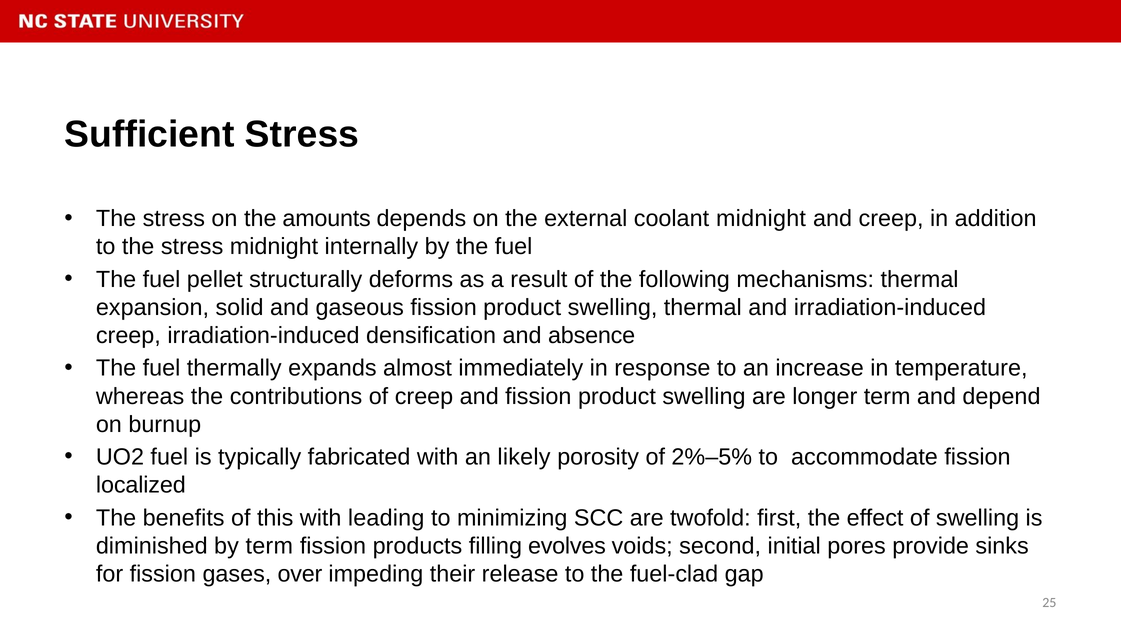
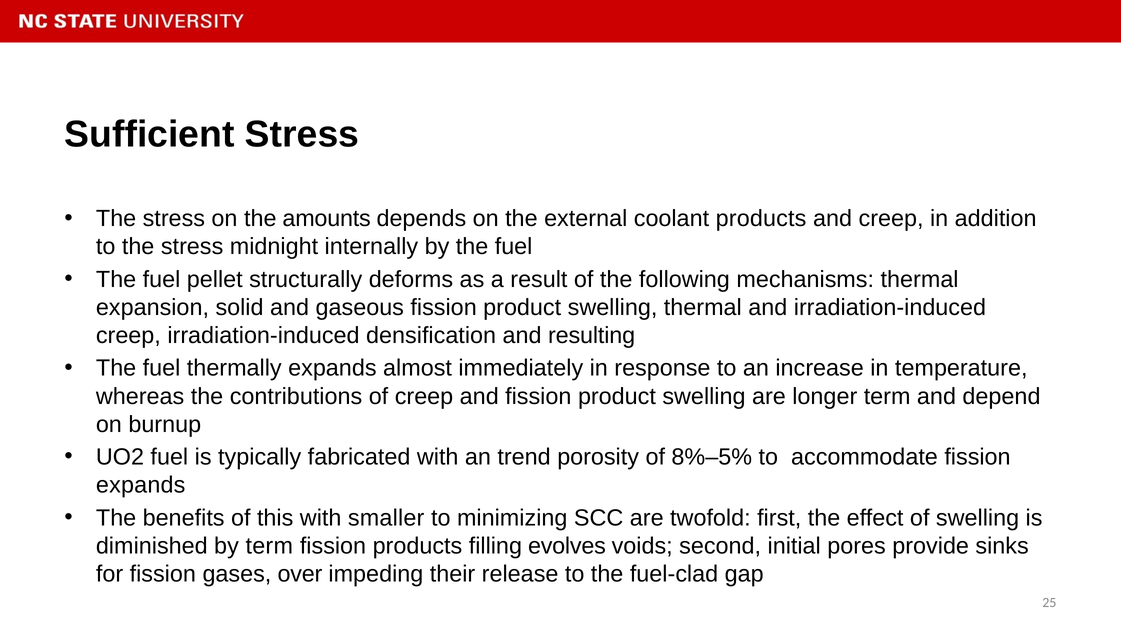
coolant midnight: midnight -> products (761, 218)
absence: absence -> resulting (592, 335)
likely: likely -> trend (524, 457)
2%–5%: 2%–5% -> 8%–5% (712, 457)
localized: localized -> expands (141, 485)
leading: leading -> smaller (386, 518)
